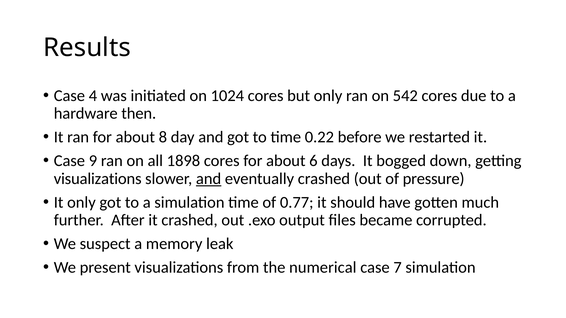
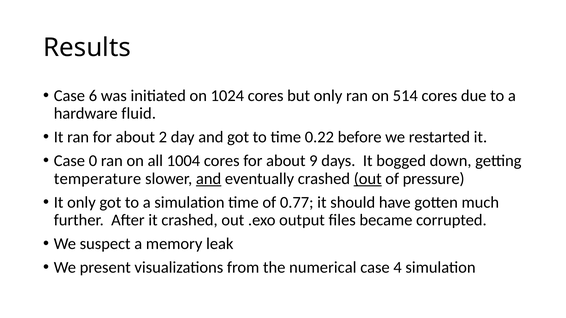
4: 4 -> 6 (93, 96)
542: 542 -> 514 (405, 96)
then: then -> fluid (139, 114)
8: 8 -> 2 (163, 137)
9: 9 -> 0 (93, 161)
1898: 1898 -> 1004 (183, 161)
6: 6 -> 9 (313, 161)
visualizations: visualizations -> temperature (98, 179)
out underline: none -> present (368, 179)
7: 7 -> 4 (398, 268)
